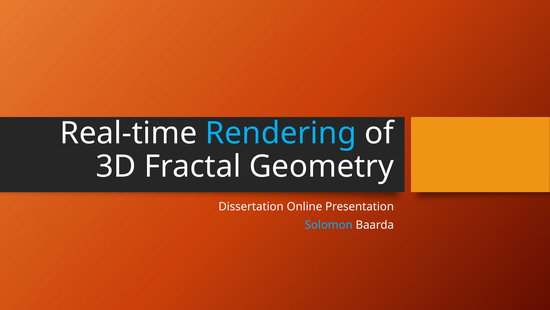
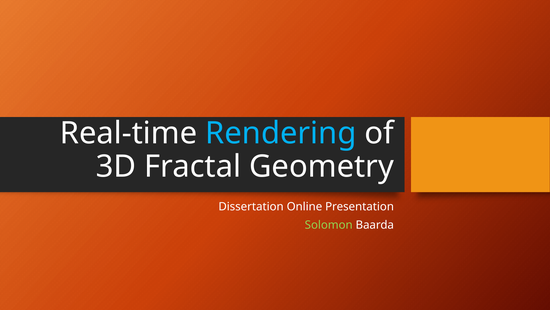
Solomon colour: light blue -> light green (329, 225)
